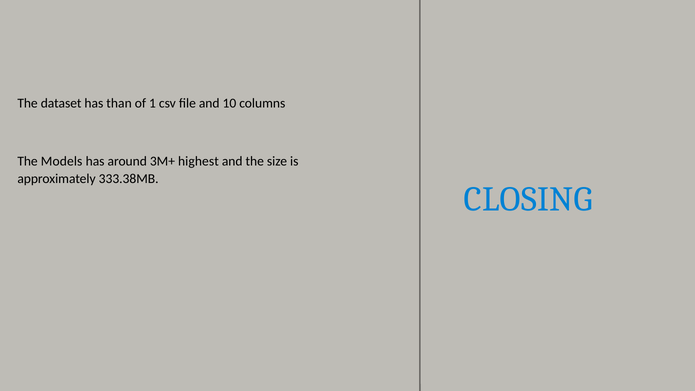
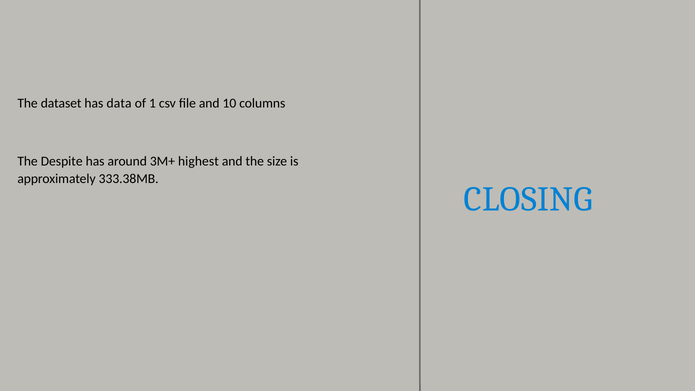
than: than -> data (119, 103)
Models: Models -> Despite (62, 161)
